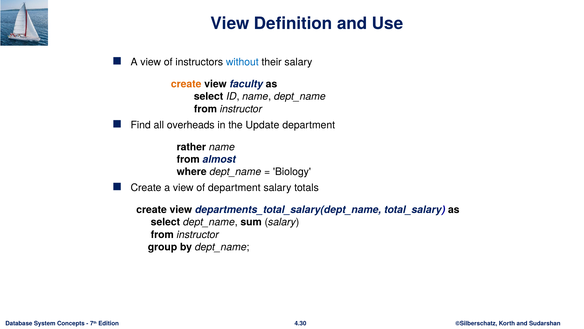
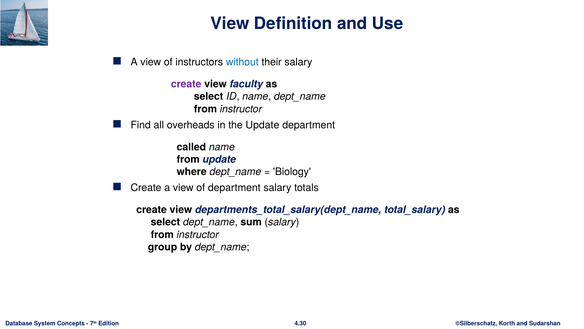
create colour: orange -> purple (186, 84)
rather: rather -> called (191, 147)
from almost: almost -> update (219, 159)
